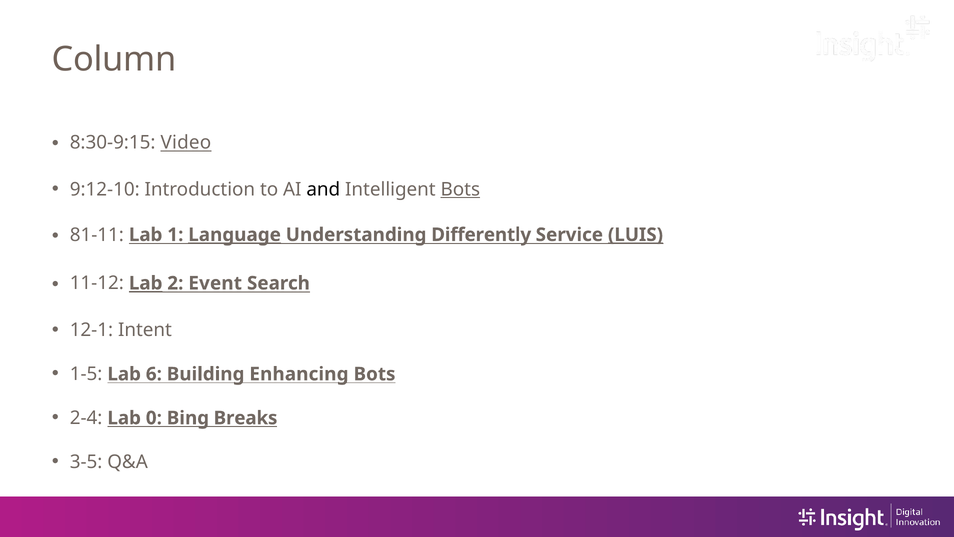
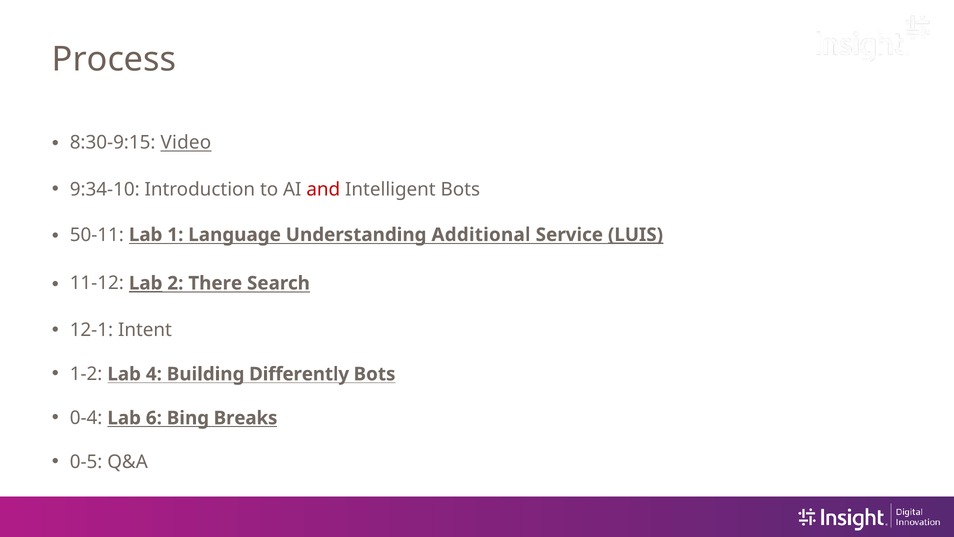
Column: Column -> Process (114, 59)
9:12-10: 9:12-10 -> 9:34-10 (105, 189)
and colour: black -> red (323, 189)
Bots underline: present -> none (460, 189)
81-11: 81-11 -> 50-11 (97, 235)
Language underline: present -> none (235, 235)
Differently: Differently -> Additional (481, 235)
Event: Event -> There (215, 283)
1-5: 1-5 -> 1-2 (86, 374)
6: 6 -> 4 (154, 374)
Enhancing: Enhancing -> Differently (299, 374)
2-4: 2-4 -> 0-4 (86, 418)
0: 0 -> 6 (154, 418)
3-5: 3-5 -> 0-5 (86, 462)
